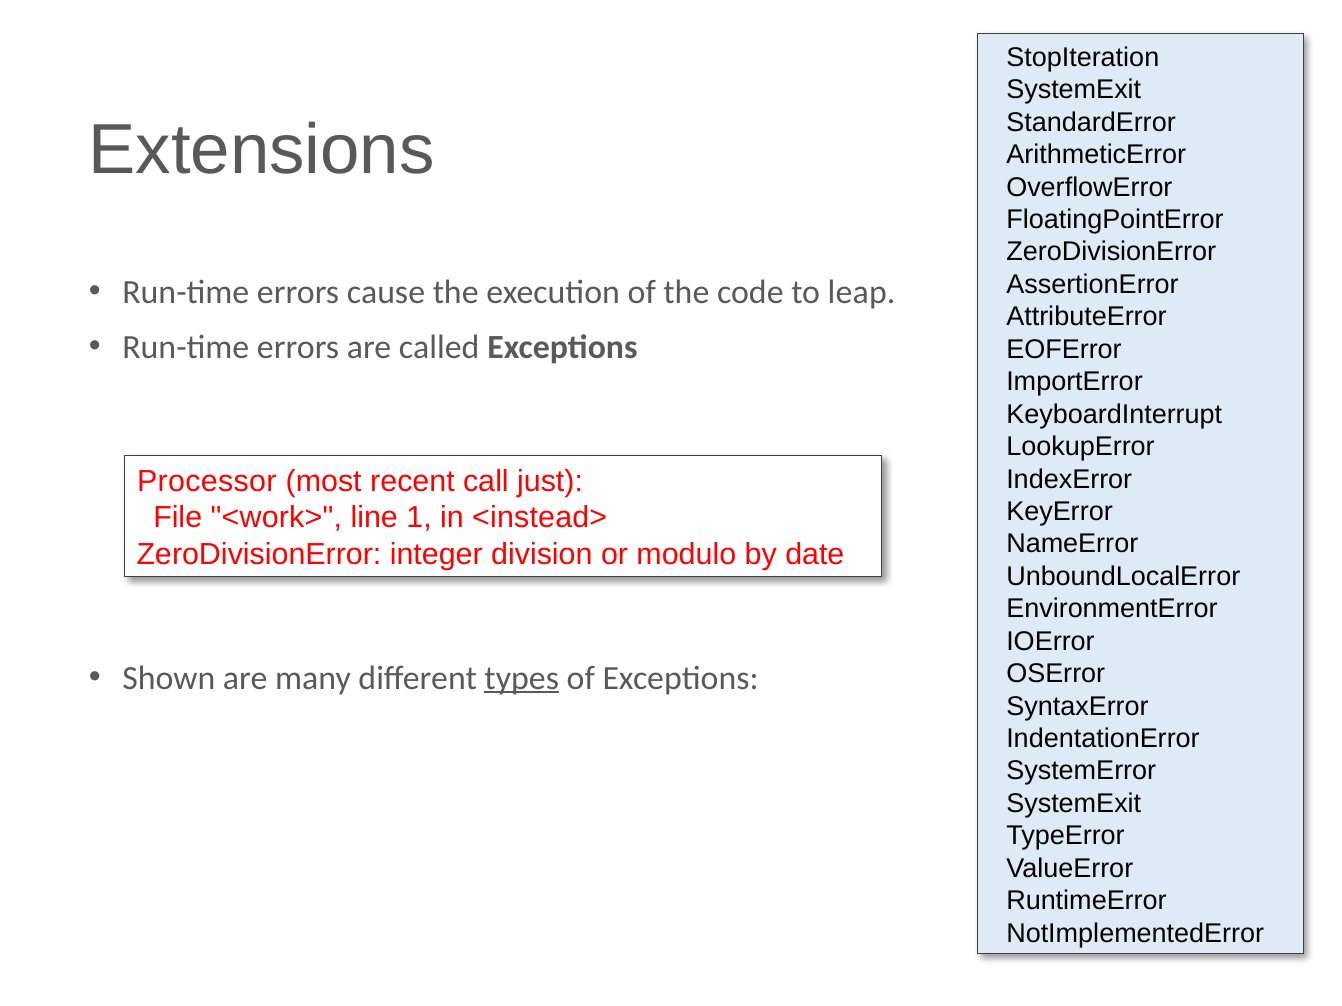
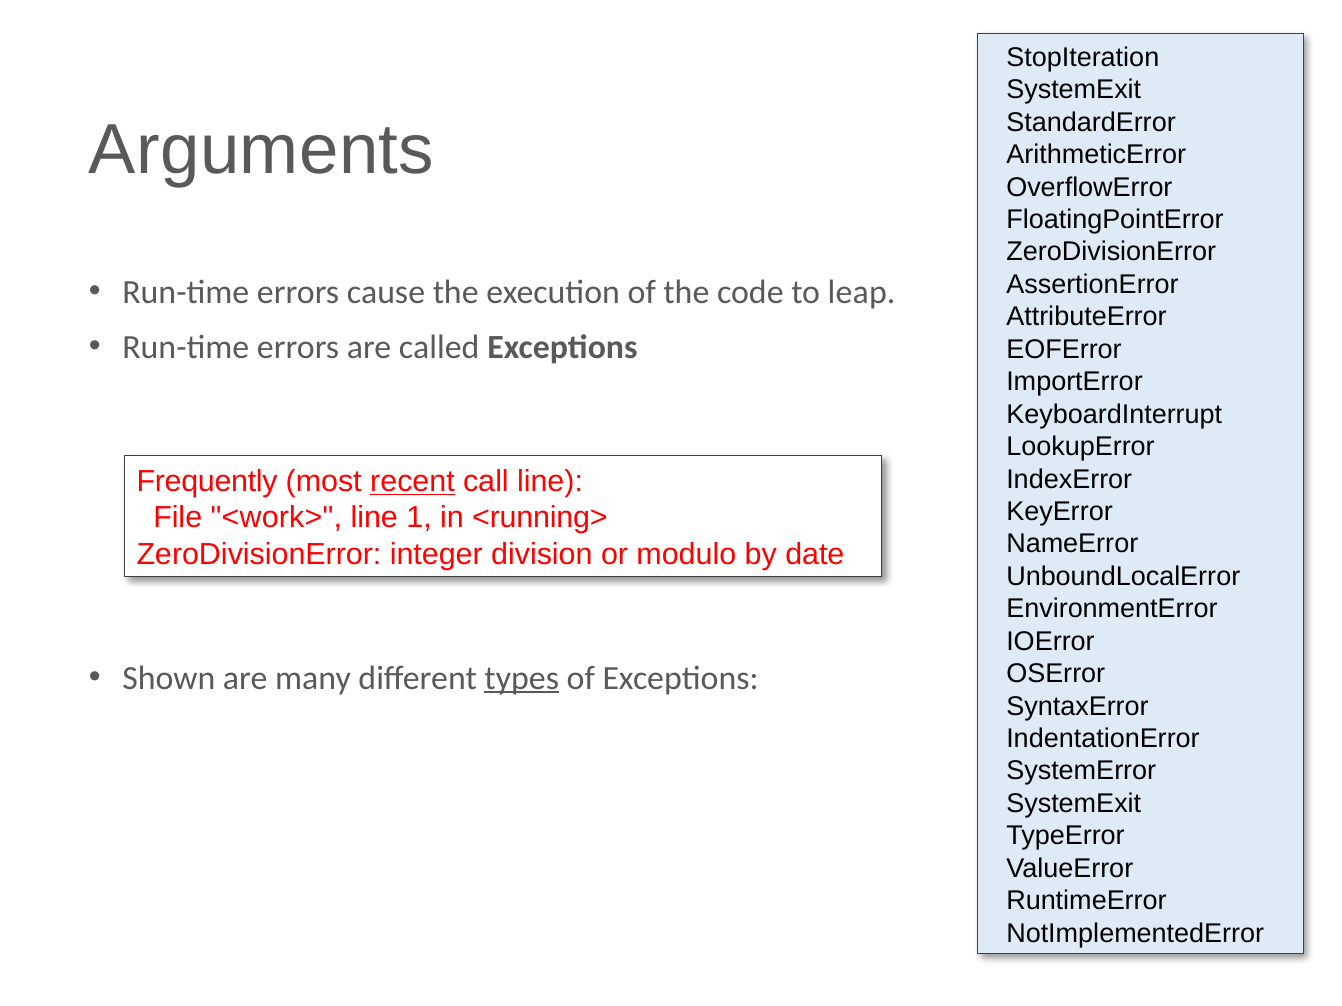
Extensions: Extensions -> Arguments (262, 150)
Processor: Processor -> Frequently (207, 482)
recent underline: none -> present (412, 482)
call just: just -> line (550, 482)
<instead>: <instead> -> <running> (540, 518)
